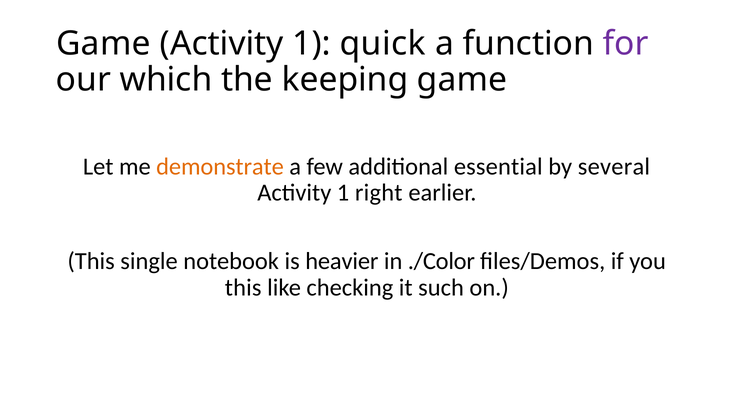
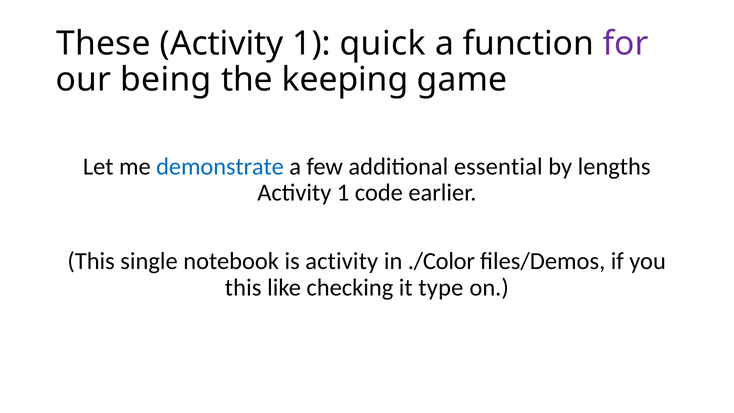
Game: Game -> These (103, 43)
which: which -> being (166, 80)
demonstrate colour: orange -> blue (220, 166)
several: several -> lengths (614, 166)
right: right -> code (379, 193)
is heavier: heavier -> activity (342, 261)
such: such -> type (441, 287)
